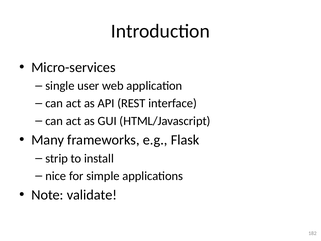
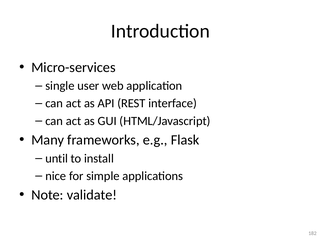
strip: strip -> until (57, 158)
